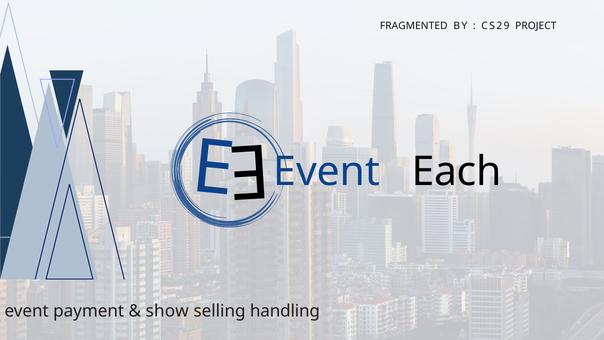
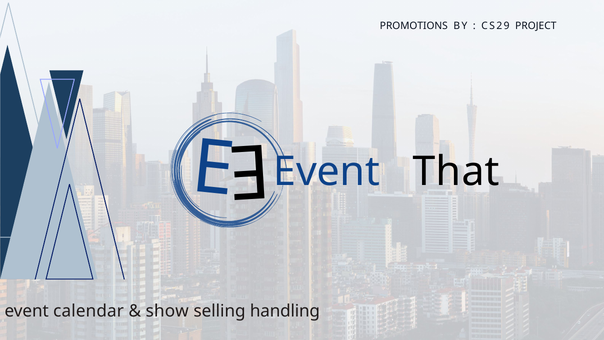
FRAGMENTED: FRAGMENTED -> PROMOTIONS (414, 26)
Each: Each -> That (456, 172)
payment: payment -> calendar (89, 311)
